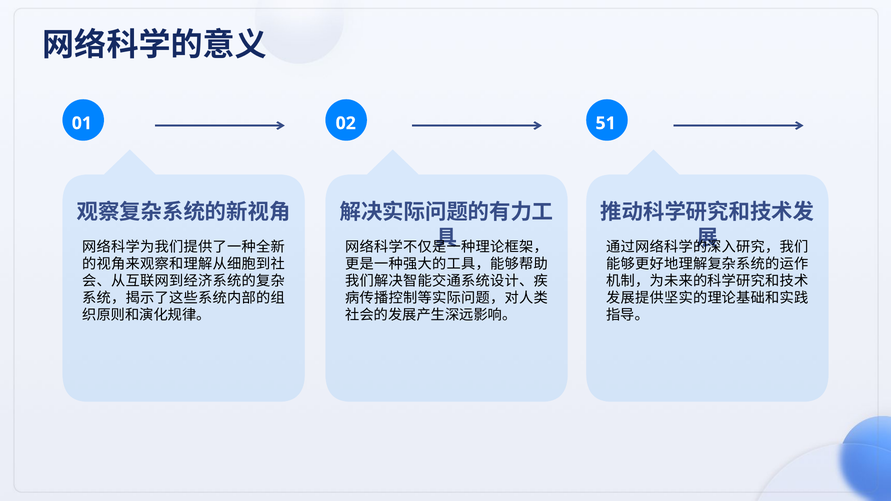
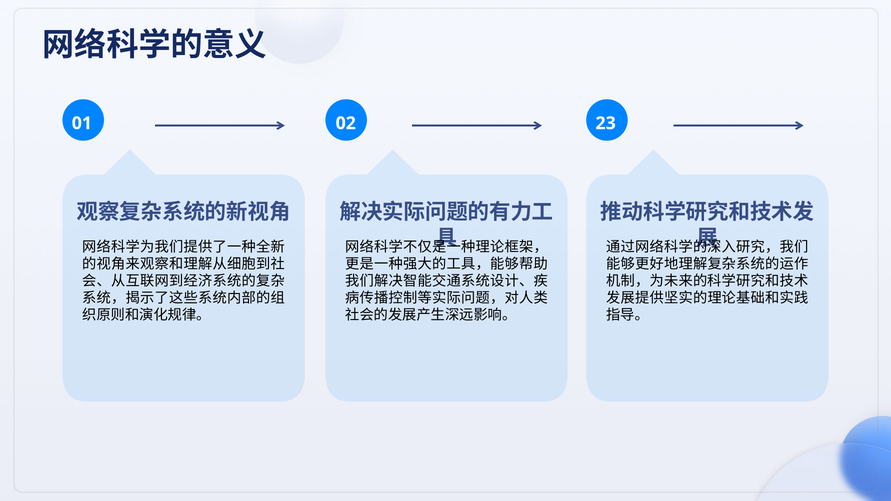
51: 51 -> 23 (606, 123)
